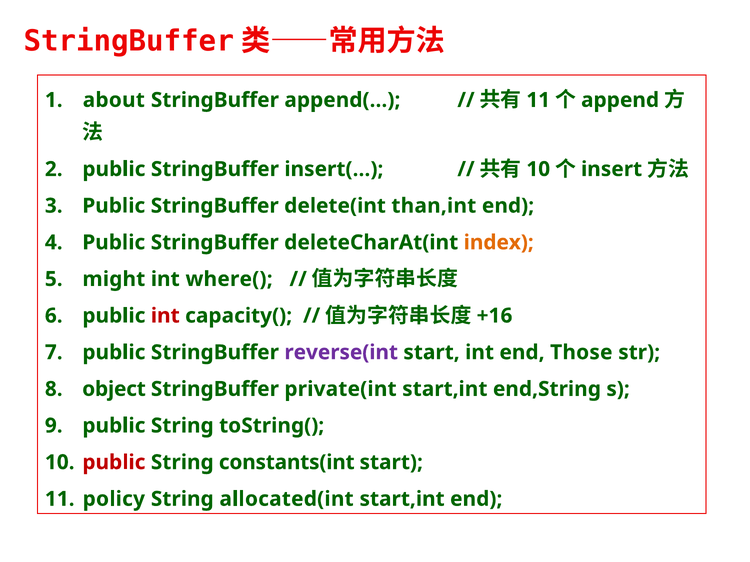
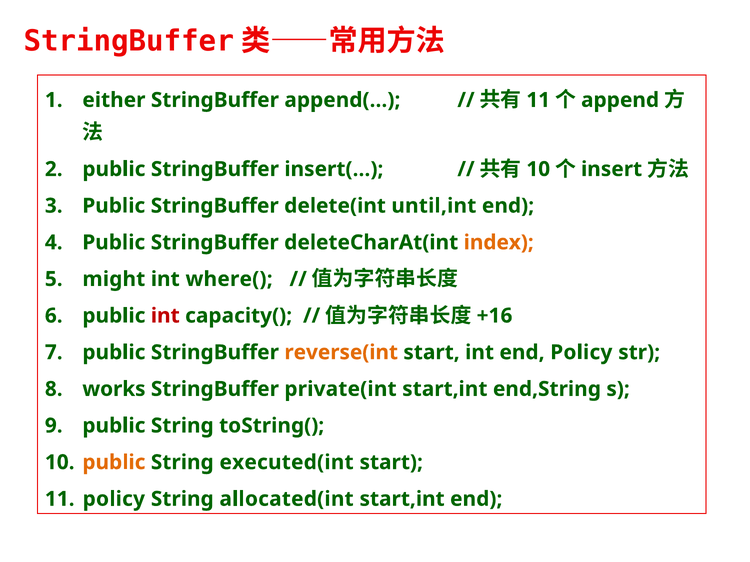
about: about -> either (114, 100)
than,int: than,int -> until,int (434, 206)
reverse(int colour: purple -> orange (341, 353)
end Those: Those -> Policy (581, 353)
object: object -> works (114, 389)
public colour: red -> orange (114, 463)
constants(int: constants(int -> executed(int (287, 463)
